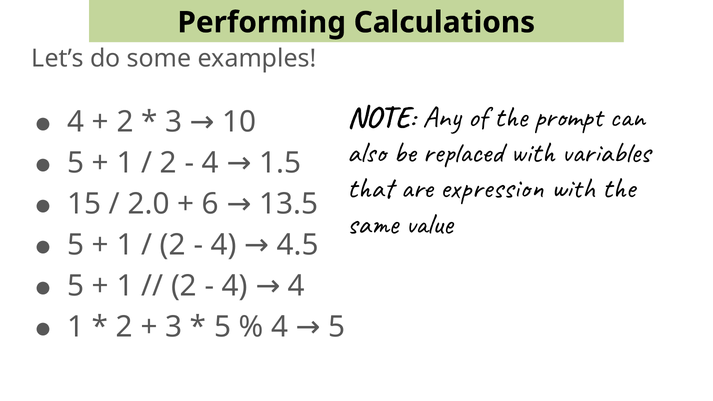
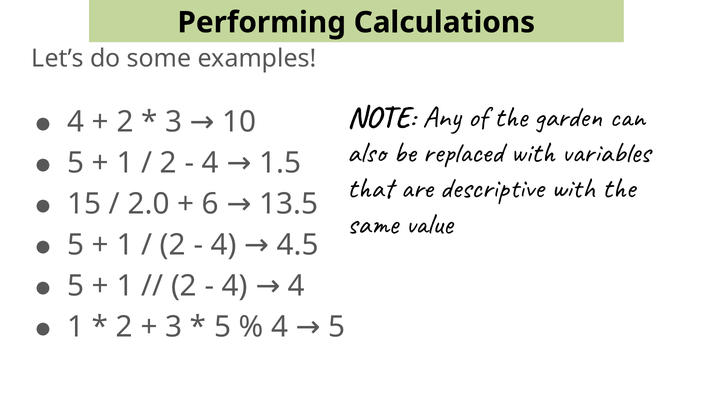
prompt: prompt -> garden (568, 117)
expression: expression -> descriptive (492, 188)
